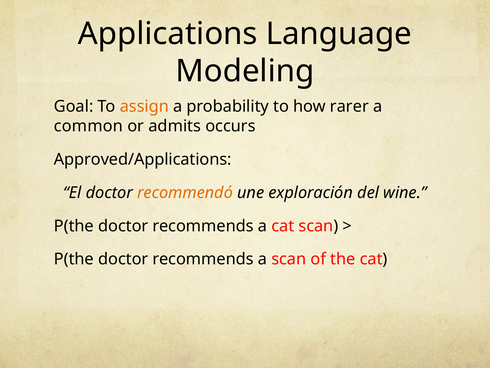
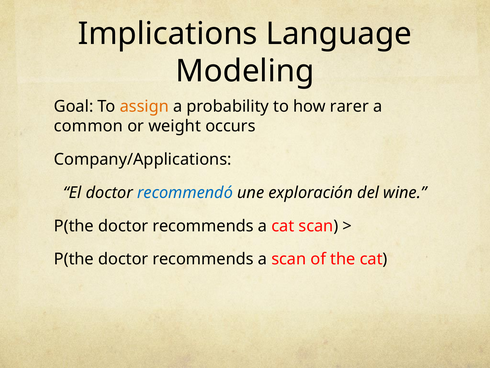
Applications: Applications -> Implications (168, 34)
admits: admits -> weight (175, 126)
Approved/Applications: Approved/Applications -> Company/Applications (143, 159)
recommendó colour: orange -> blue (185, 192)
